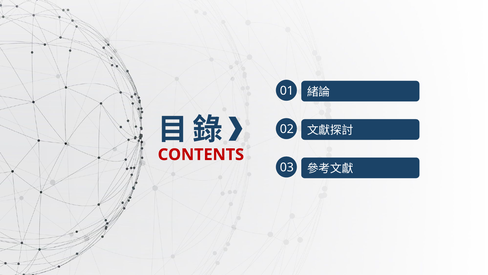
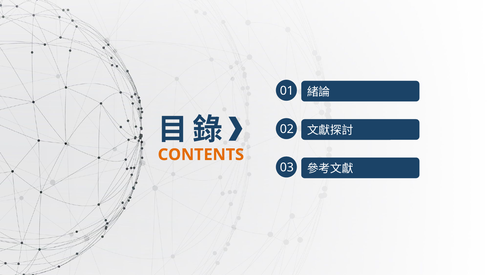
CONTENTS colour: red -> orange (201, 154)
